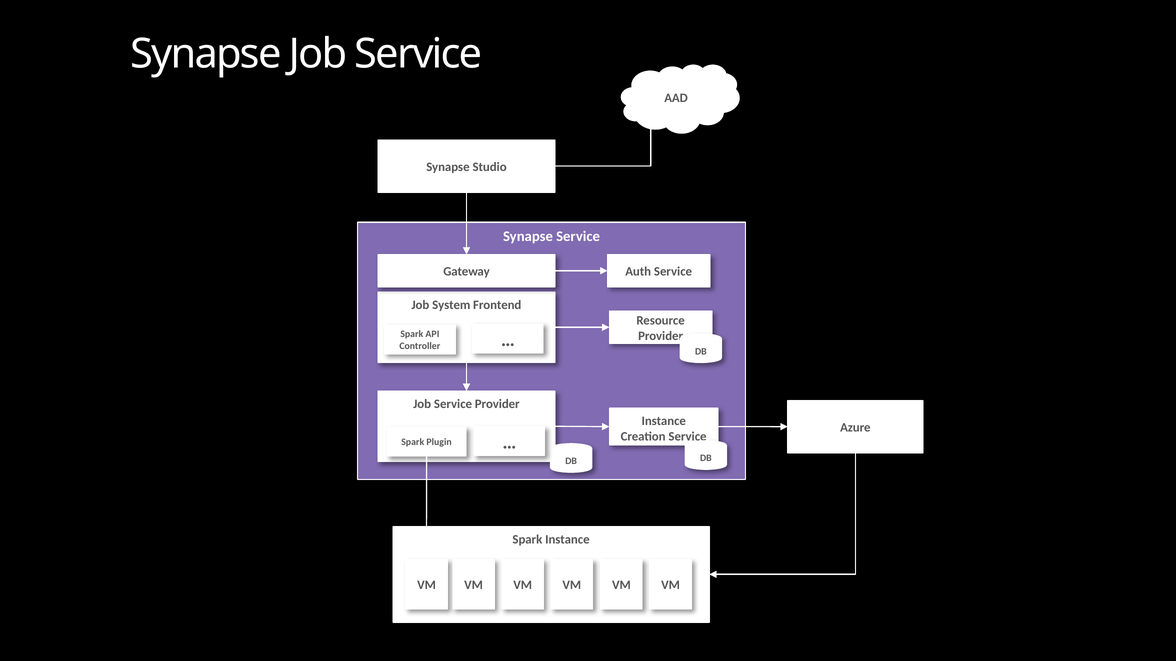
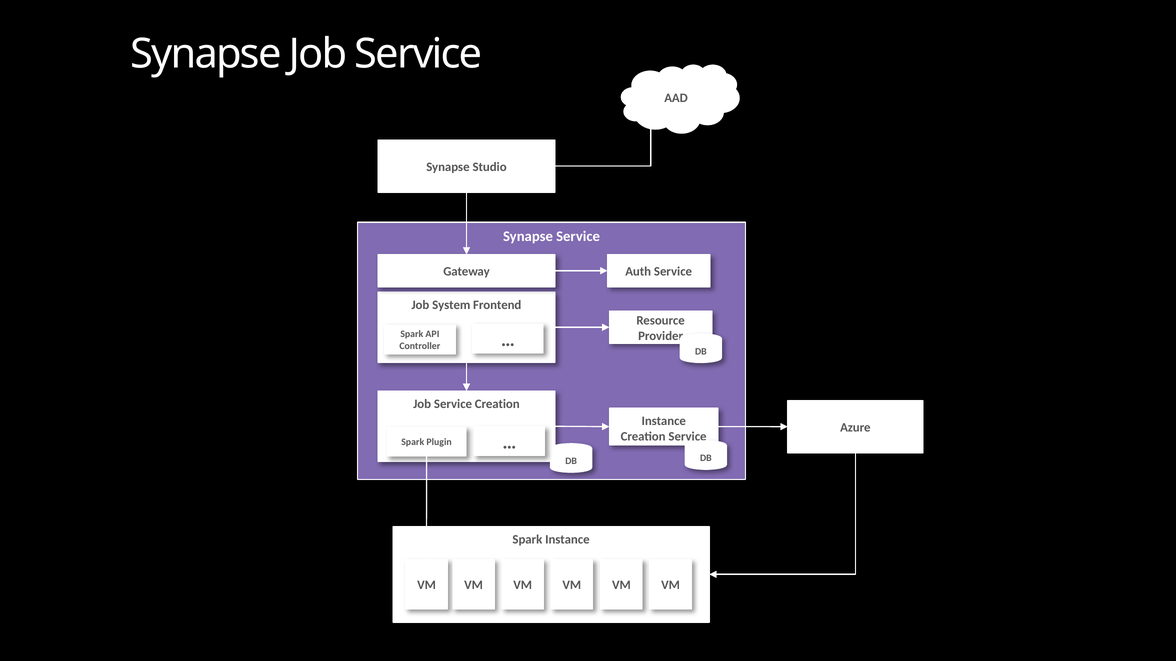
Service Provider: Provider -> Creation (497, 404)
